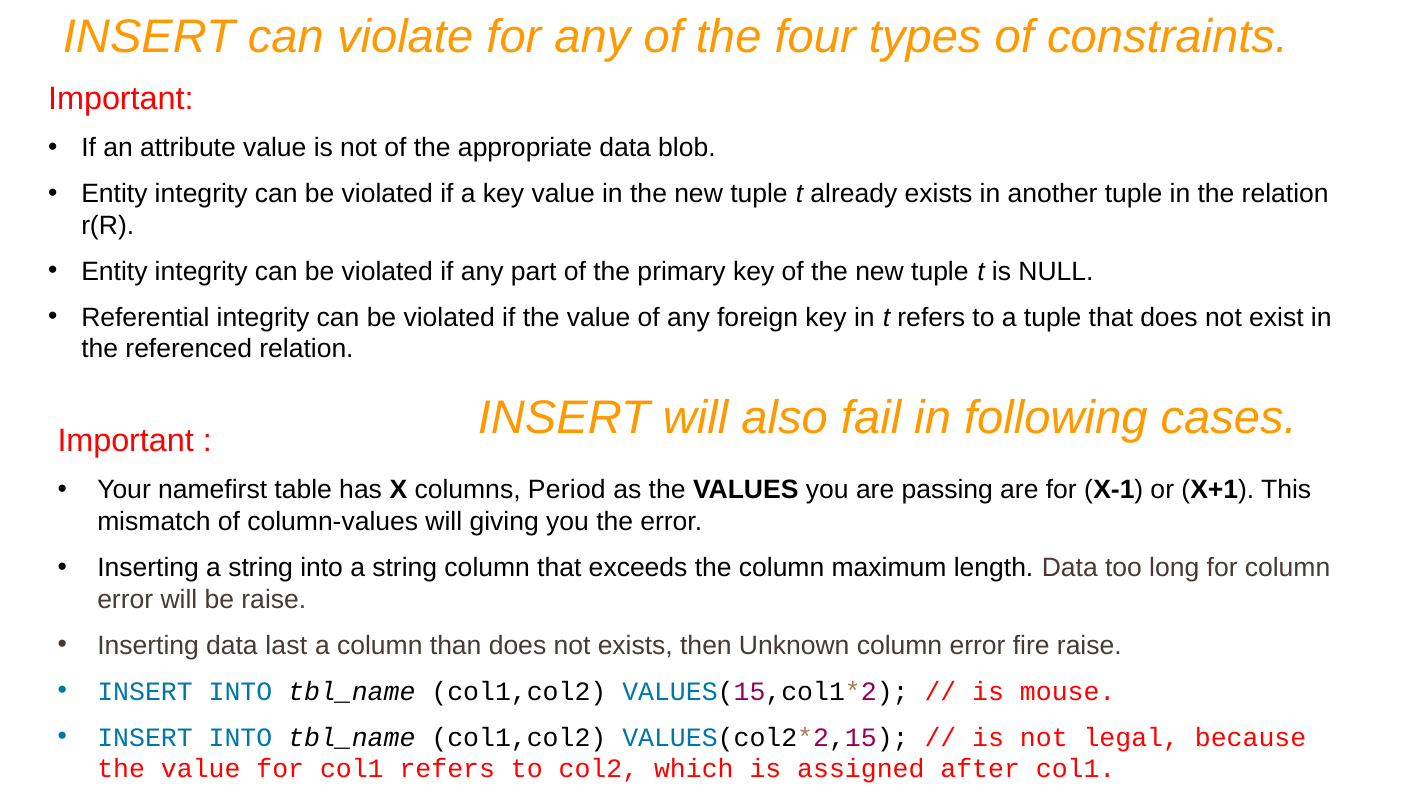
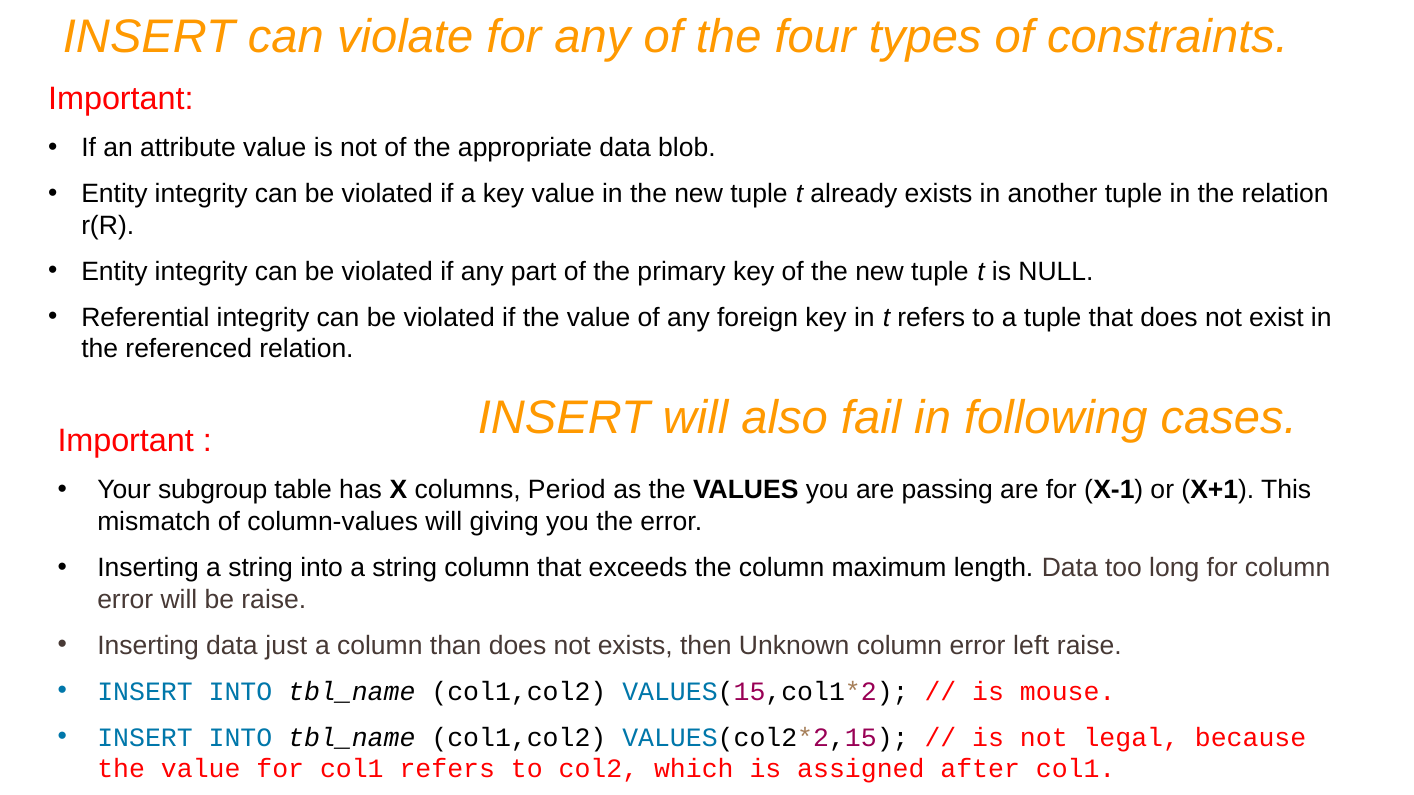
namefirst: namefirst -> subgroup (213, 490)
last: last -> just (286, 646)
fire: fire -> left (1031, 646)
